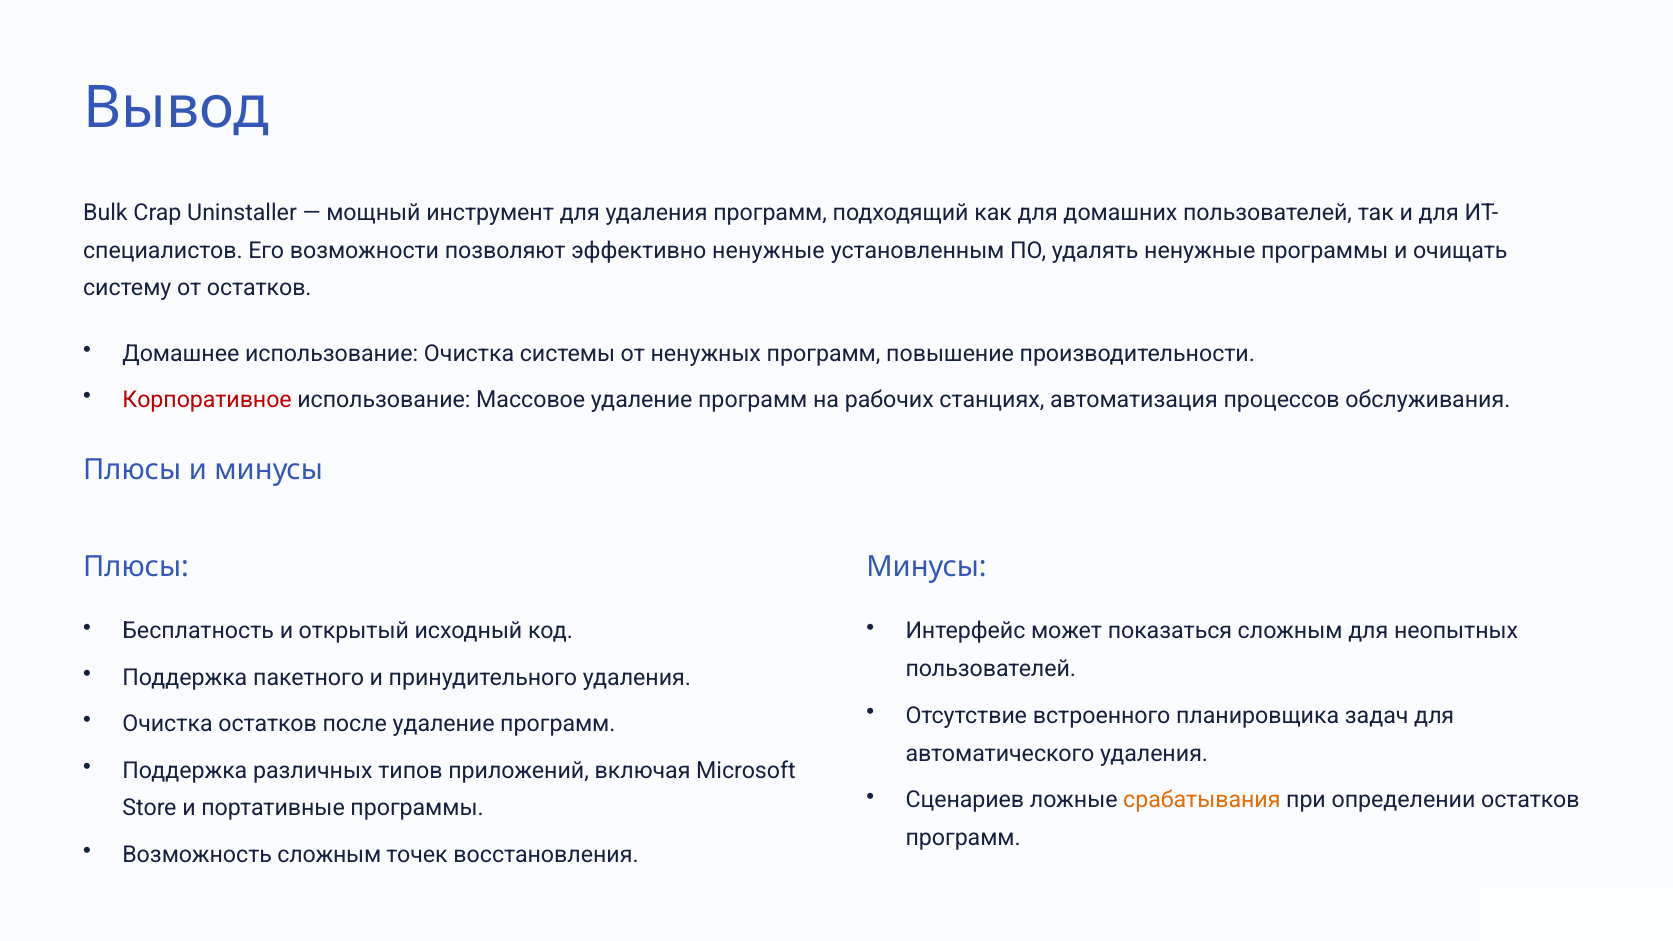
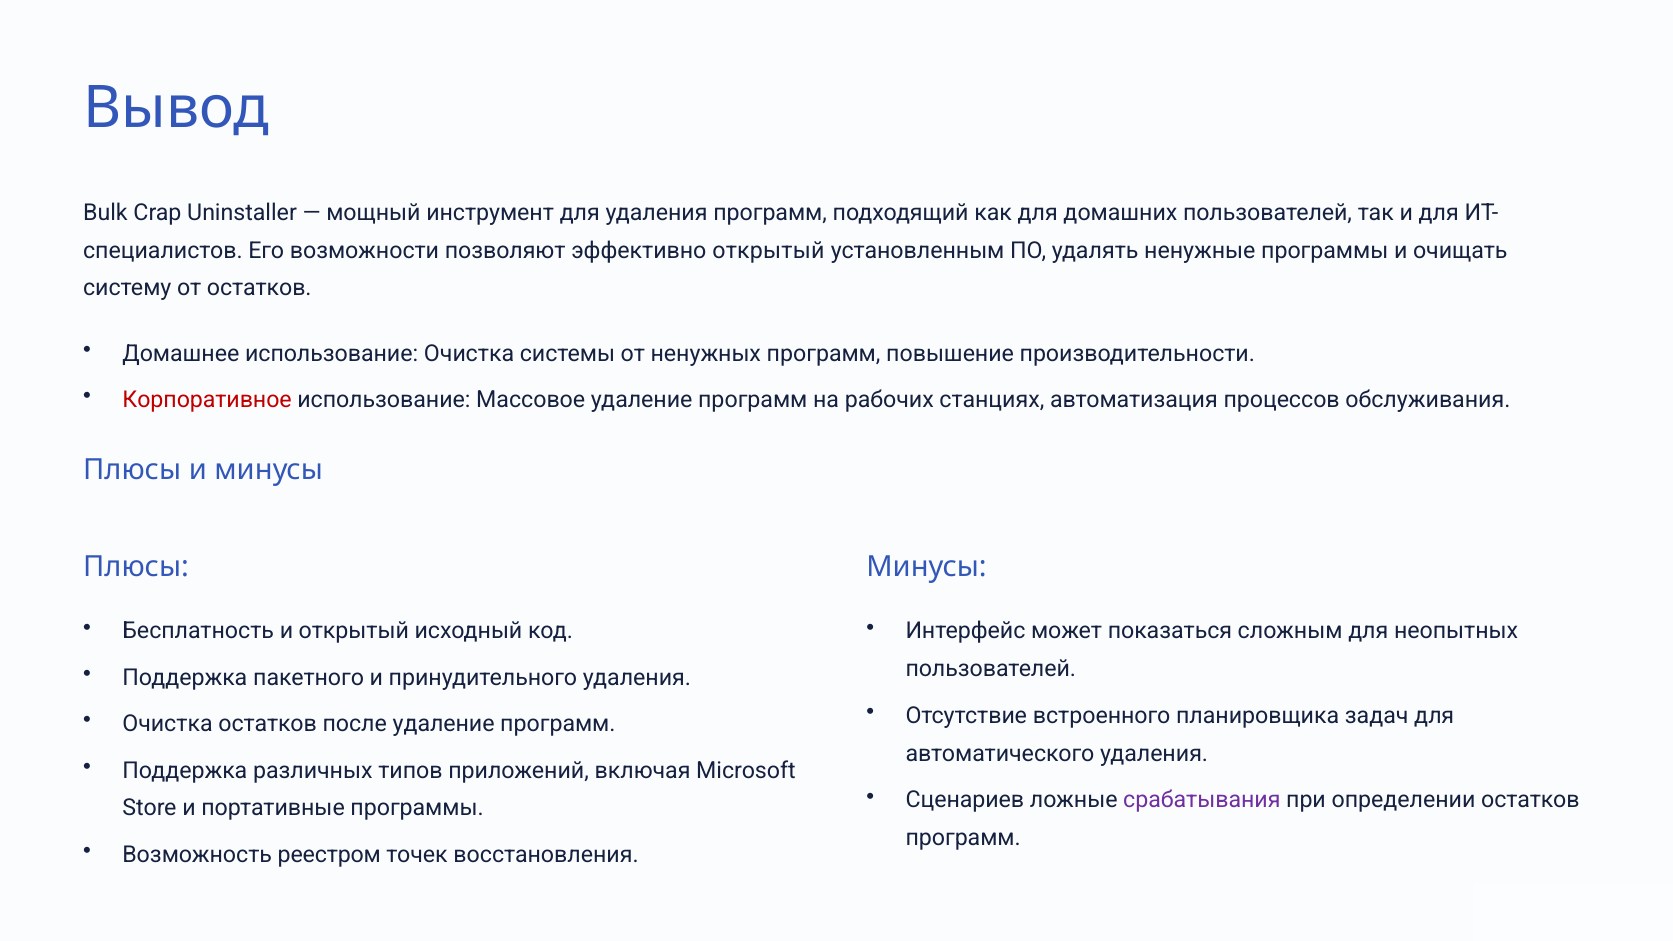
эффективно ненужные: ненужные -> открытый (768, 251)
срабатывания colour: orange -> purple (1202, 800)
Возможность сложным: сложным -> реестром (329, 855)
